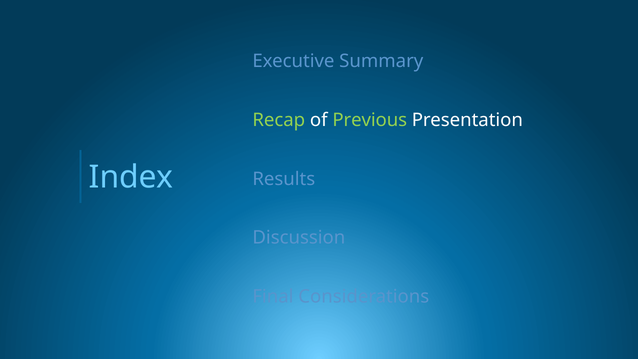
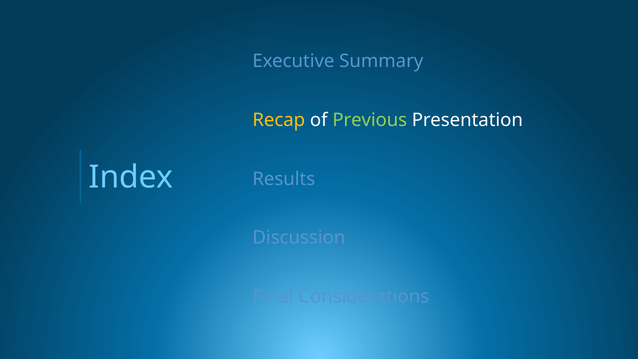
Recap colour: light green -> yellow (279, 120)
